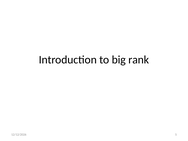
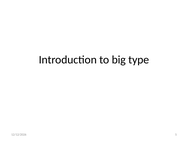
rank: rank -> type (139, 60)
